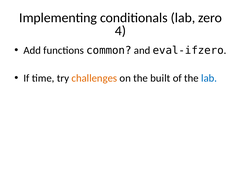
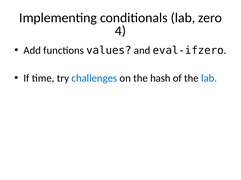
common: common -> values (109, 51)
challenges colour: orange -> blue (94, 78)
built: built -> hash (160, 78)
